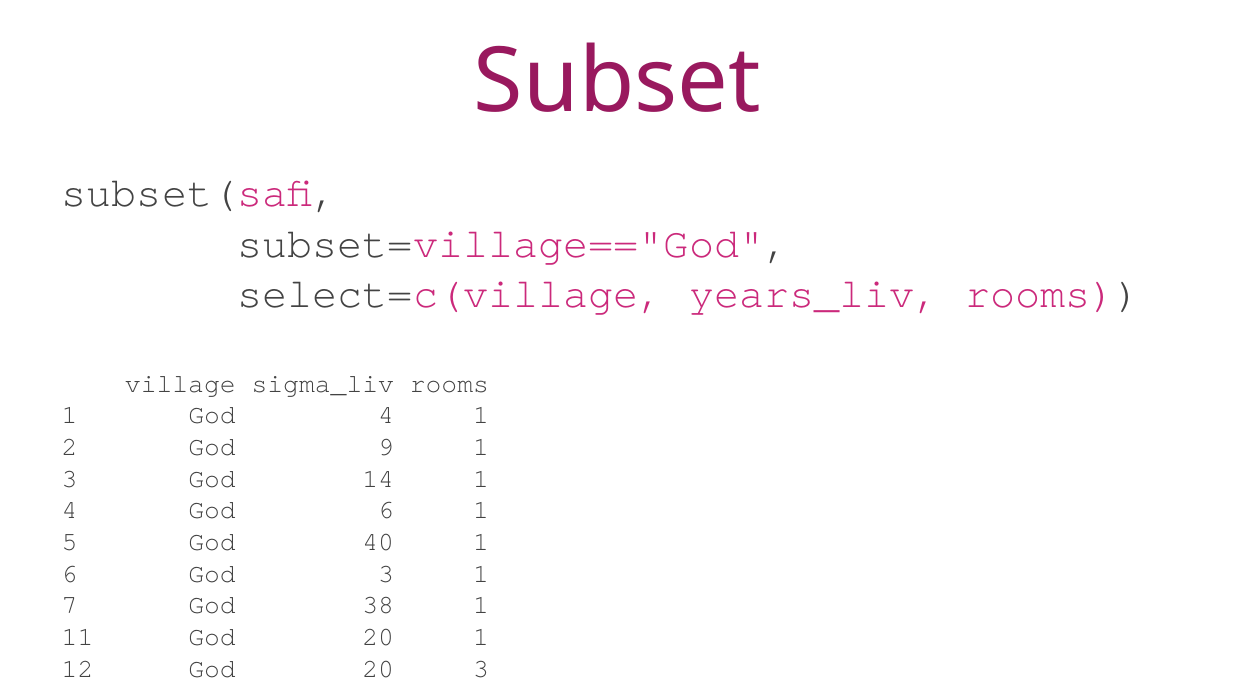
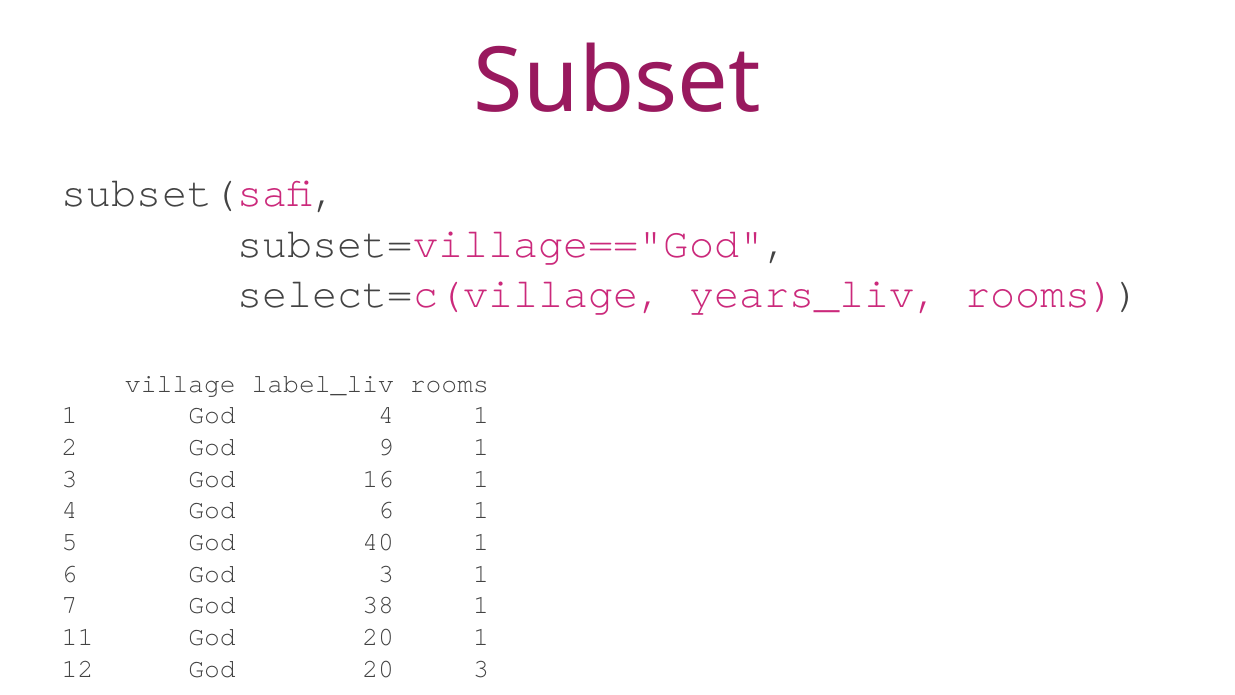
sigma_liv: sigma_liv -> label_liv (323, 383)
14: 14 -> 16 (378, 478)
